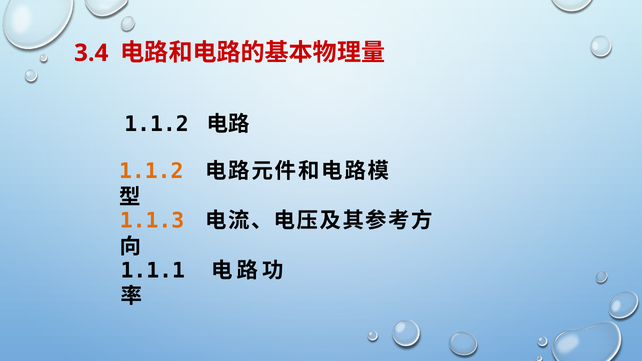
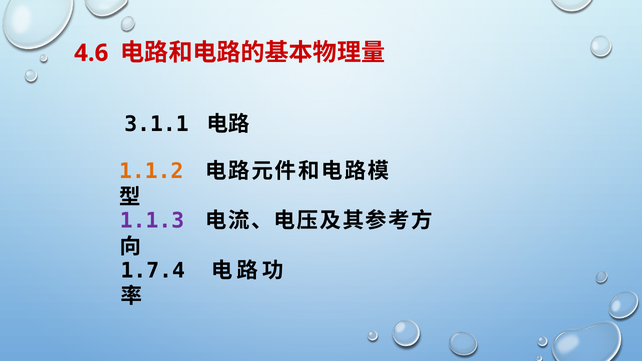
3.4: 3.4 -> 4.6 (91, 53)
1.1.2: 1.1.2 -> 3.1.1 (156, 124)
1.1.3 colour: orange -> purple (152, 221)
1.1.1: 1.1.1 -> 1.7.4 (153, 271)
